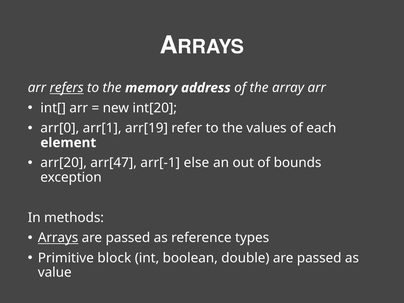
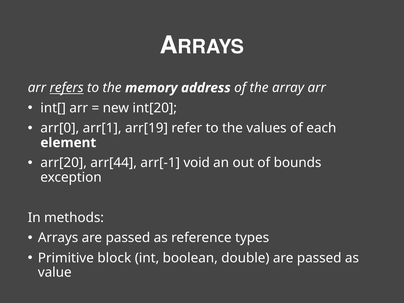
arr[47: arr[47 -> arr[44 (114, 163)
else: else -> void (197, 163)
Arrays underline: present -> none (58, 238)
